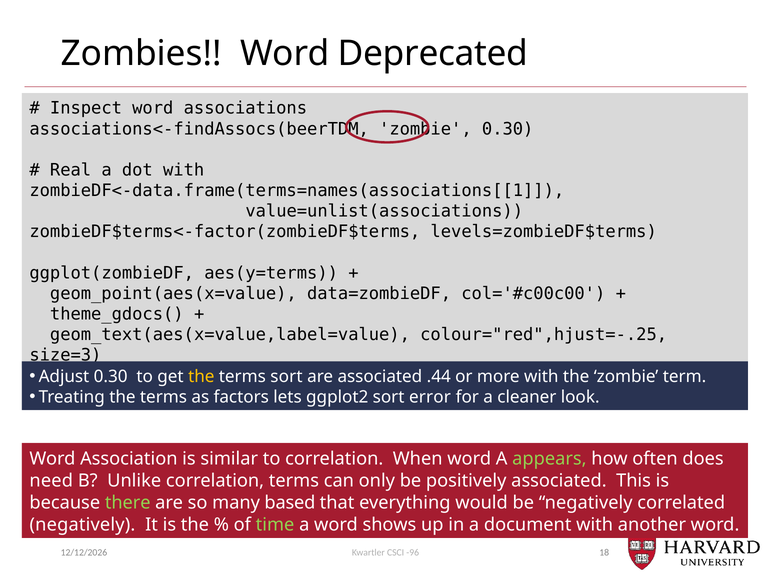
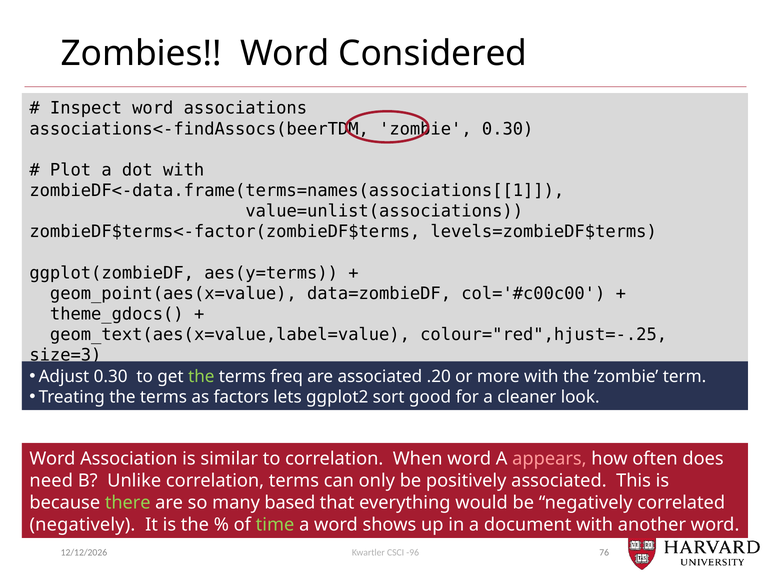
Deprecated: Deprecated -> Considered (433, 53)
Real: Real -> Plot (71, 170)
the colour: yellow -> light green (201, 376)
terms sort: sort -> freq (287, 376)
.44: .44 -> .20 (439, 376)
error: error -> good (430, 397)
appears colour: light green -> pink (549, 458)
18: 18 -> 76 (604, 552)
